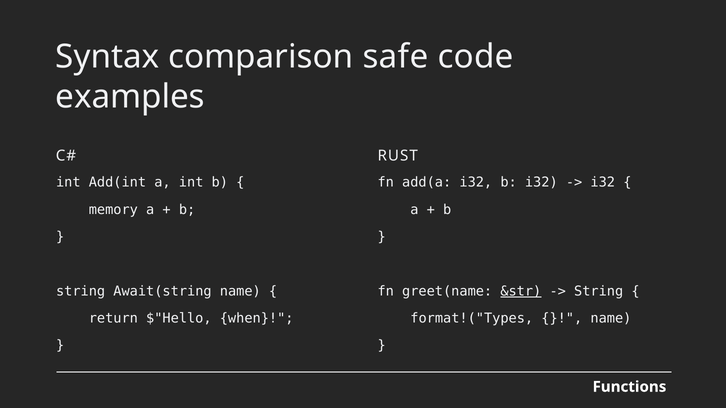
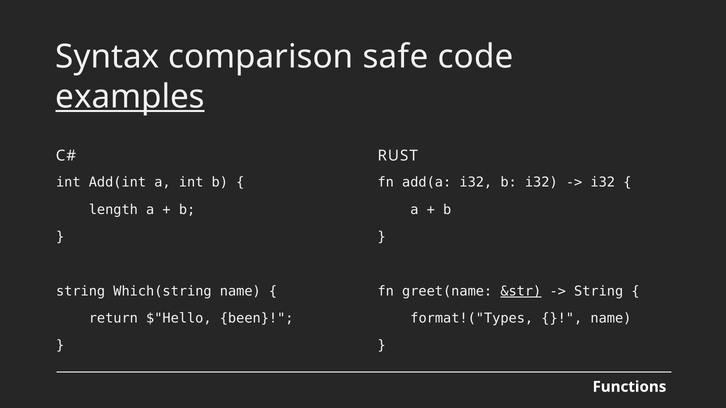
examples underline: none -> present (130, 97)
memory: memory -> length (113, 210)
Await(string: Await(string -> Which(string (163, 291)
when: when -> been (257, 318)
